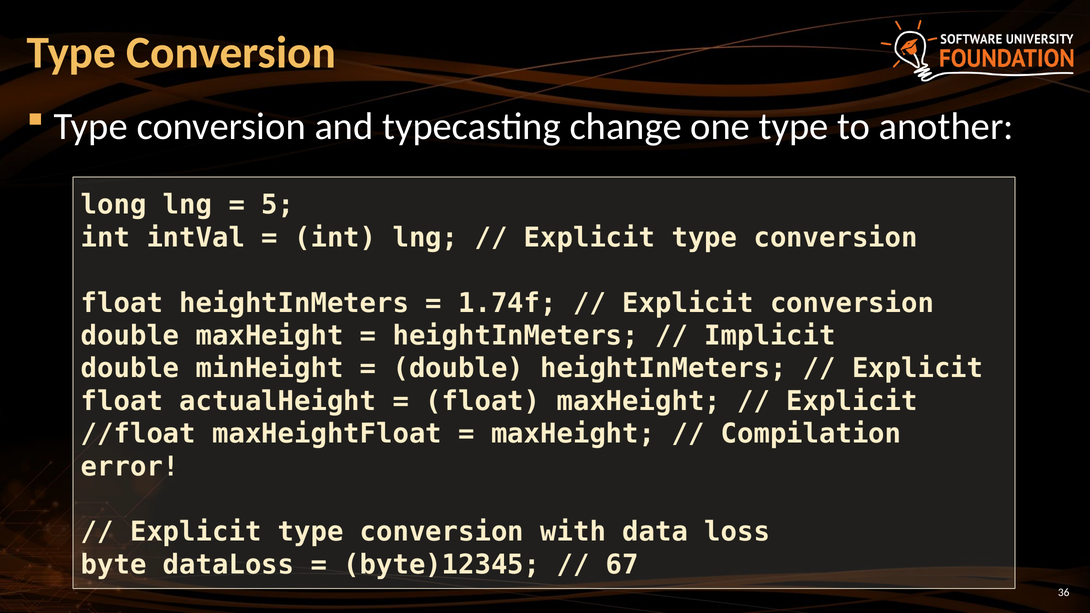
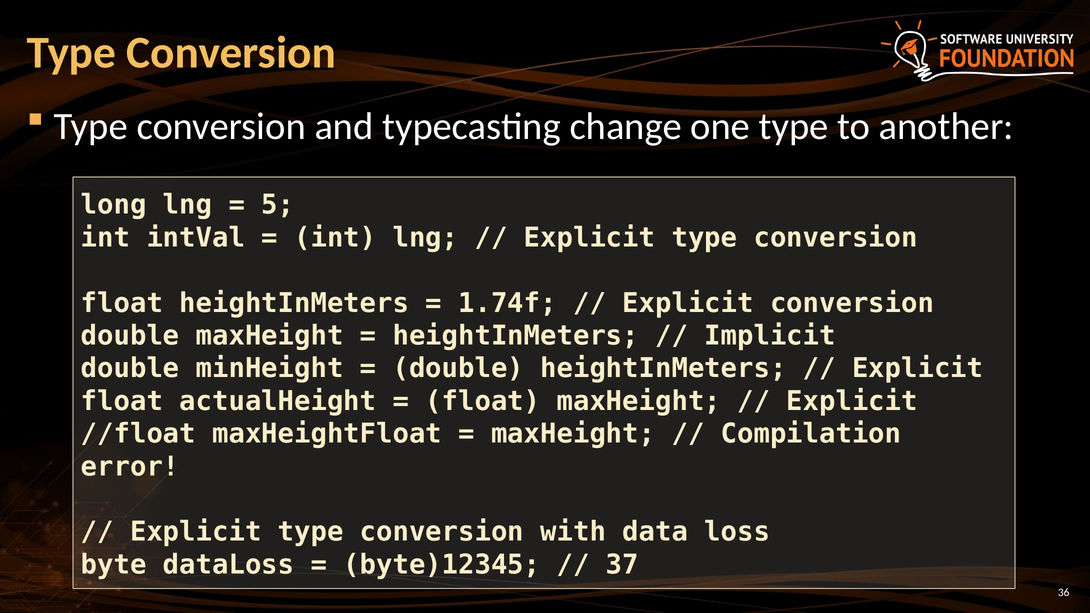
67: 67 -> 37 (622, 565)
